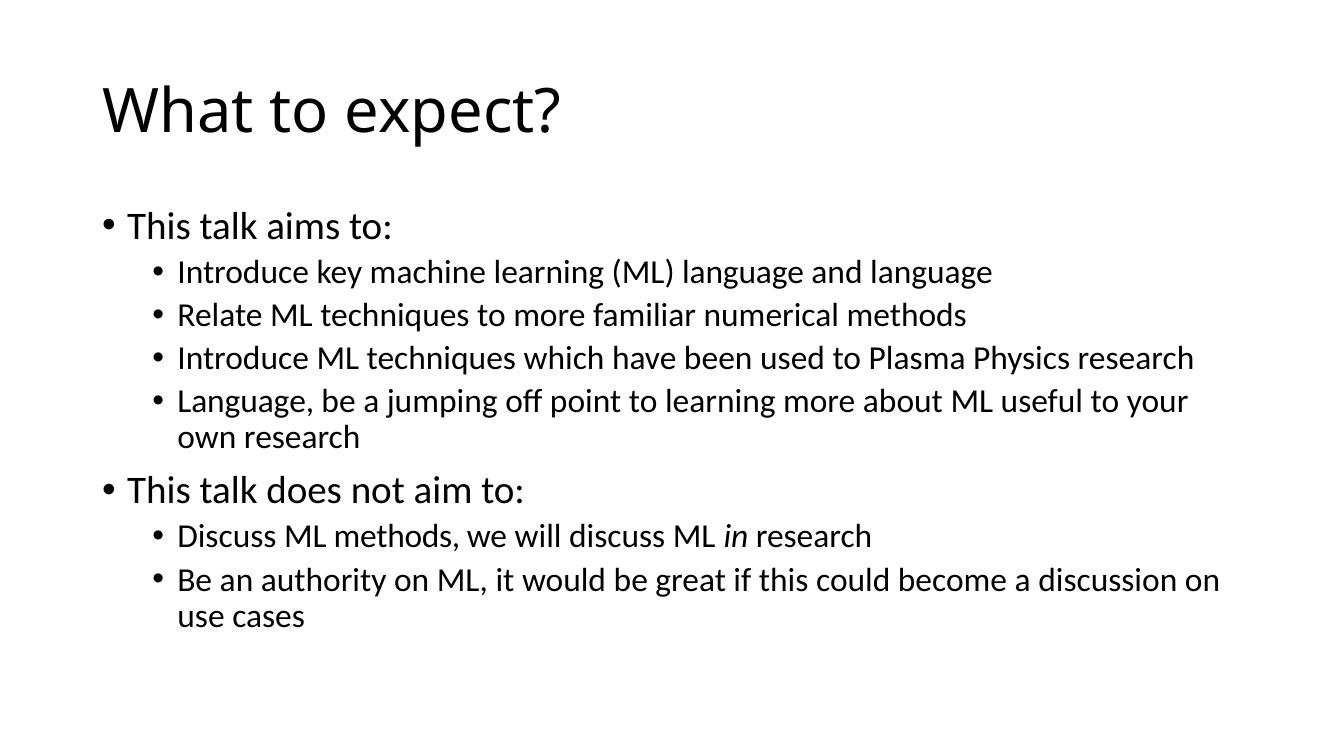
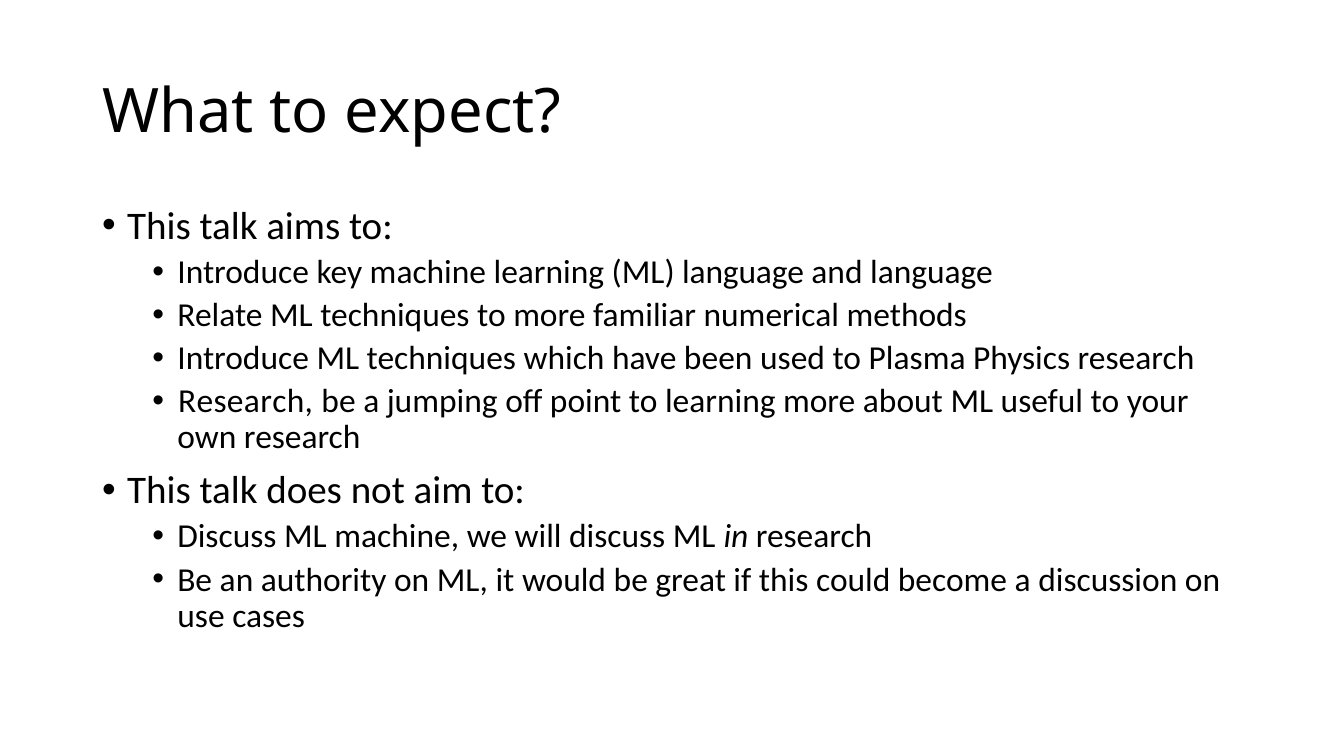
Language: Language -> Research (246, 402)
ML methods: methods -> machine (397, 537)
